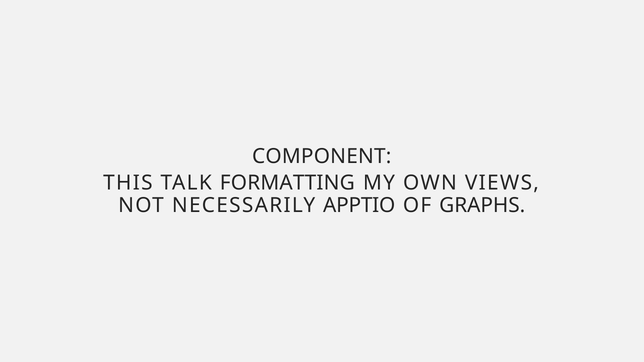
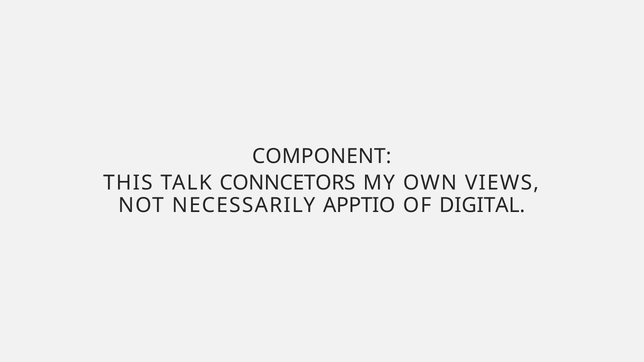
FORMATTING: FORMATTING -> CONNCETORS (288, 183)
GRAPHS: GRAPHS -> DIGITAL (482, 205)
